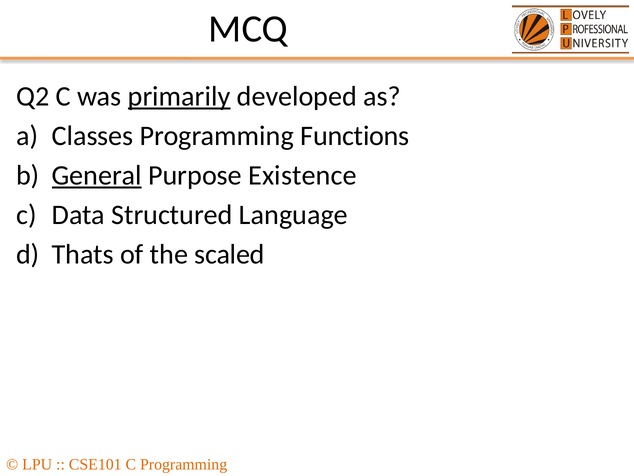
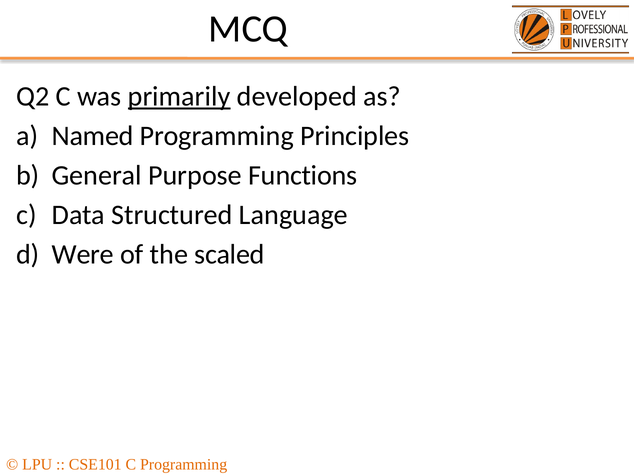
Classes: Classes -> Named (93, 136)
Functions: Functions -> Principles (355, 136)
General underline: present -> none (97, 175)
Existence: Existence -> Functions (303, 175)
Thats: Thats -> Were (83, 254)
